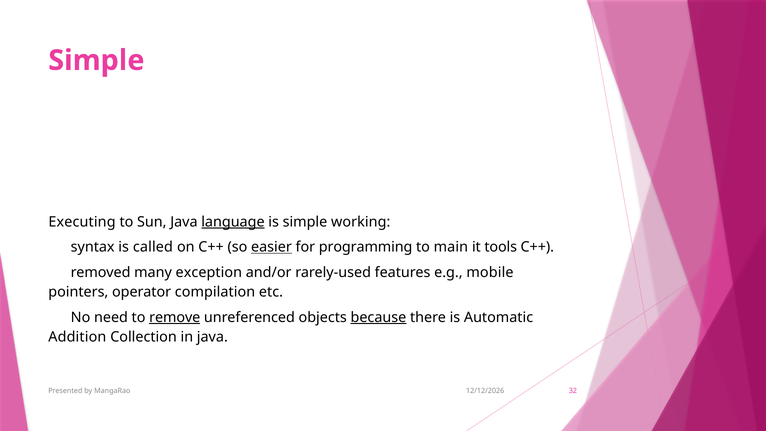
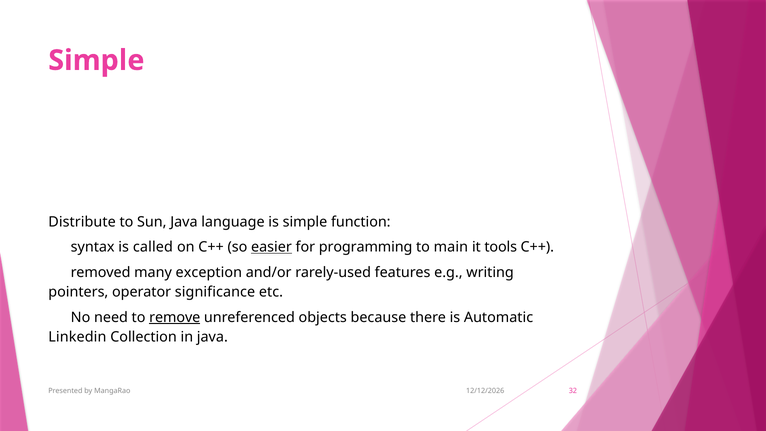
Executing: Executing -> Distribute (82, 222)
language underline: present -> none (233, 222)
working: working -> function (361, 222)
mobile: mobile -> writing (490, 272)
compilation: compilation -> significance (215, 292)
because underline: present -> none (378, 317)
Addition: Addition -> Linkedin (77, 337)
